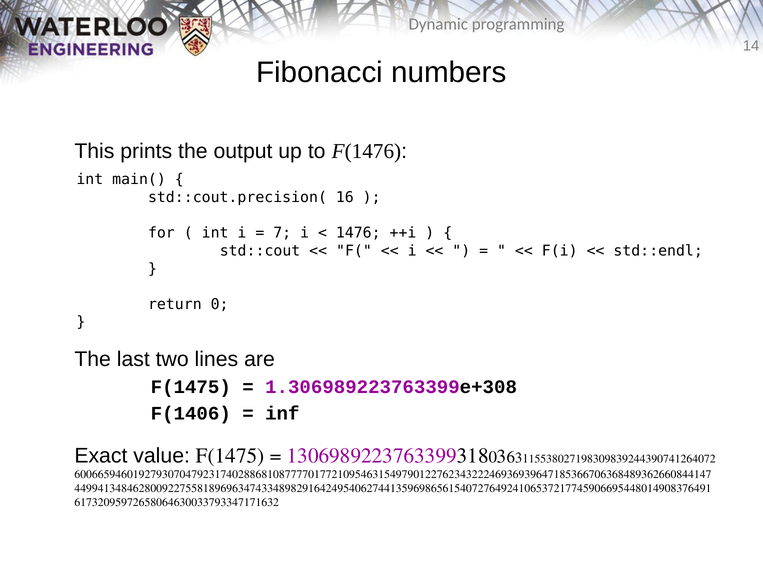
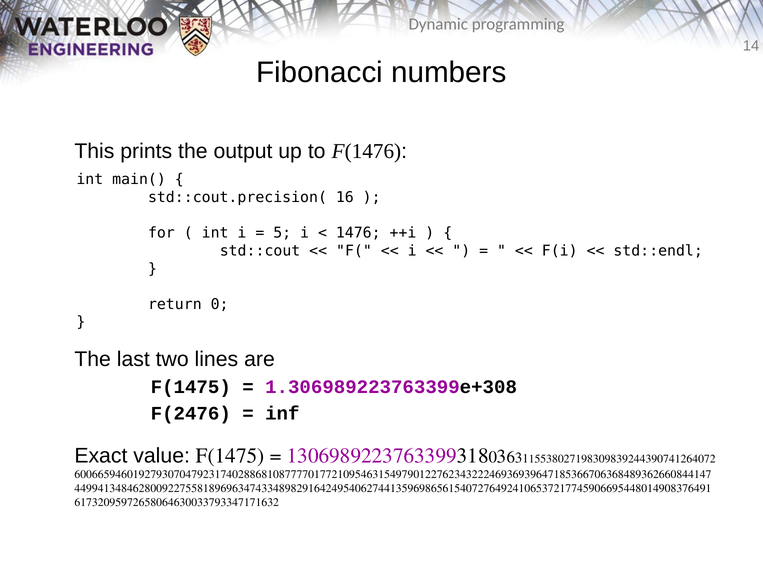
7: 7 -> 5 (282, 233)
F(1406: F(1406 -> F(2476 (191, 414)
